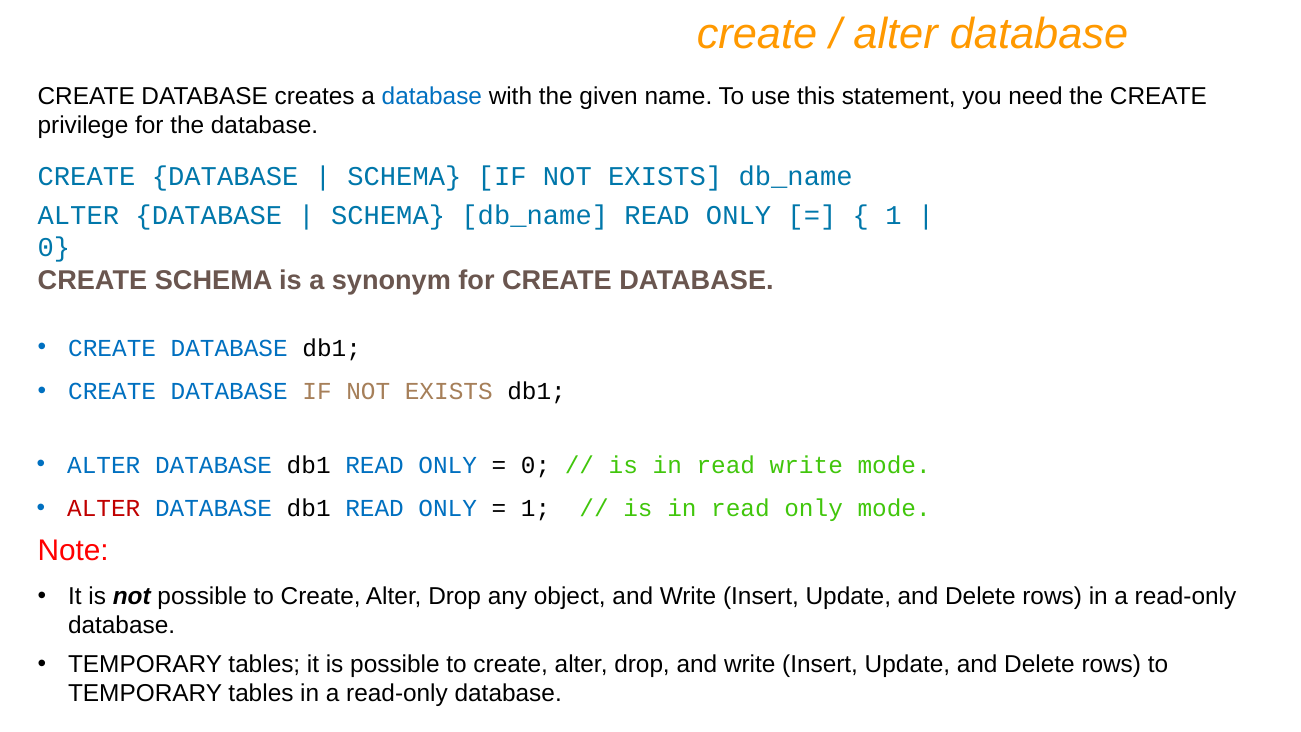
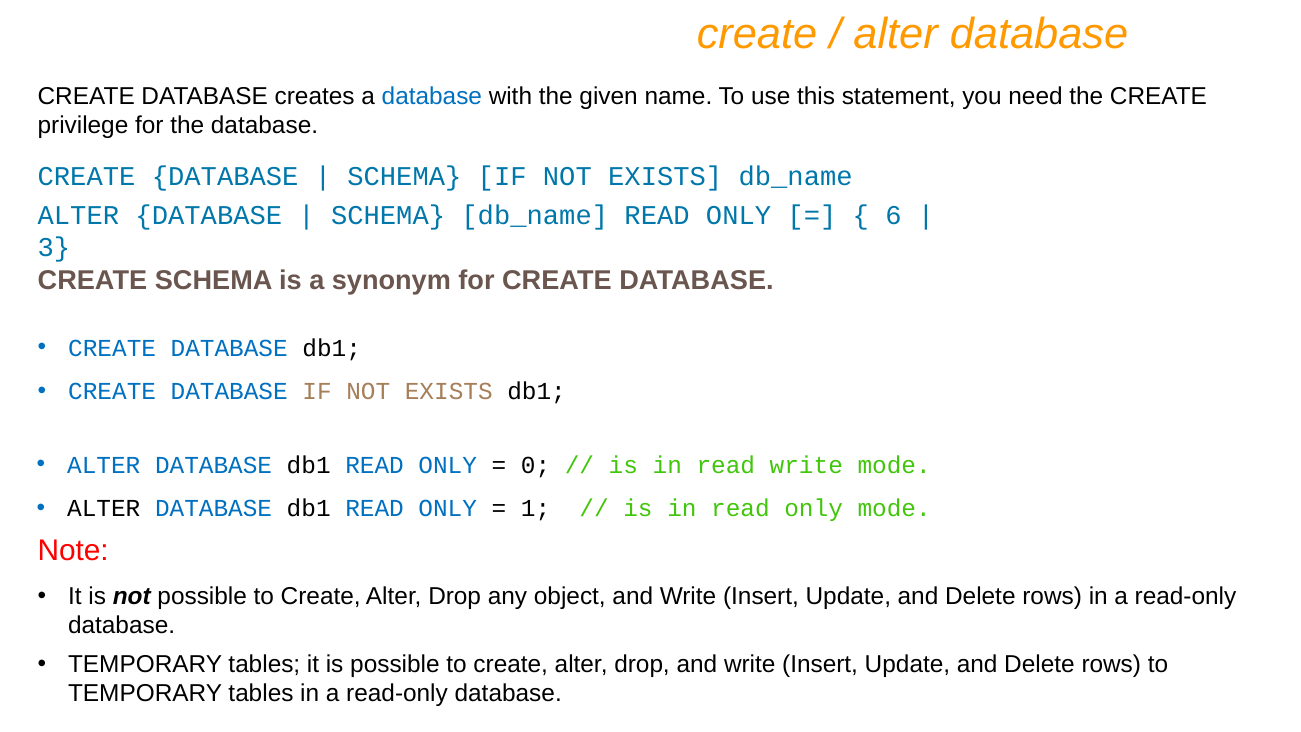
1: 1 -> 6 (894, 215)
0: 0 -> 3 (54, 248)
ALTER colour: red -> black (104, 509)
